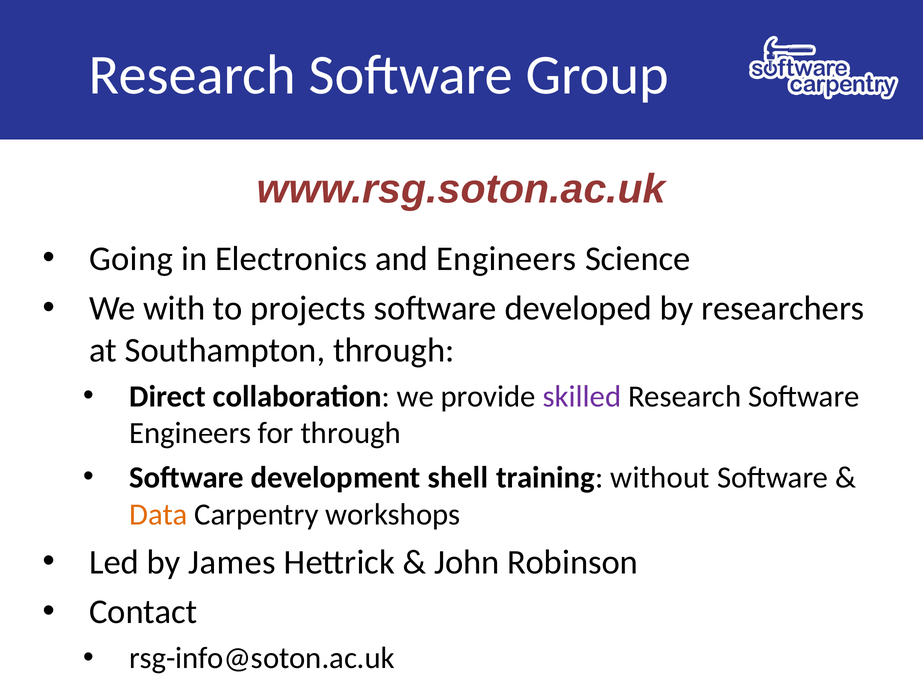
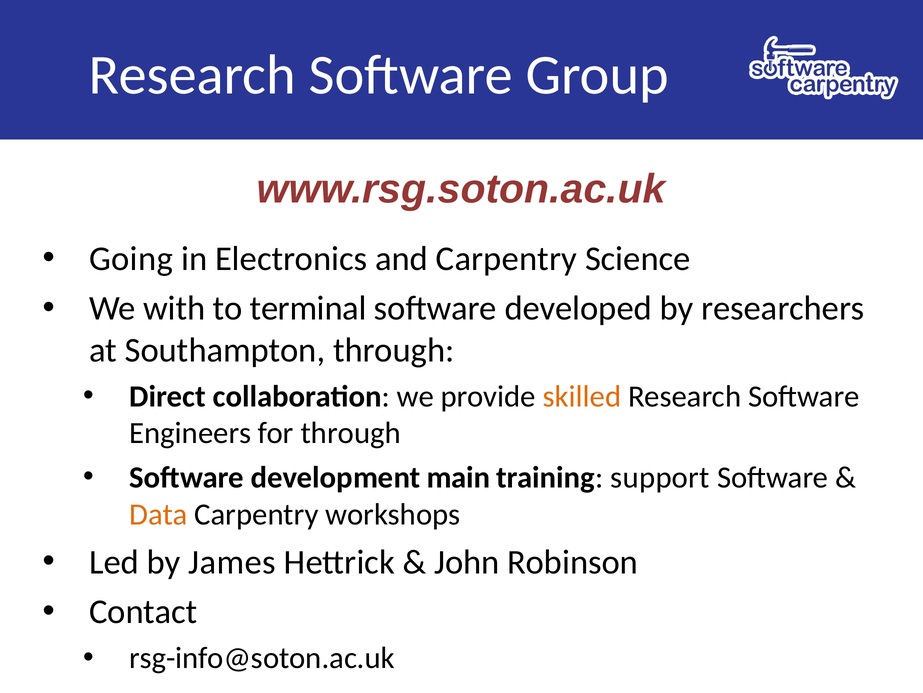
and Engineers: Engineers -> Carpentry (506, 258)
projects: projects -> terminal (308, 308)
skilled colour: purple -> orange (582, 396)
shell: shell -> main (458, 477)
without: without -> support (660, 477)
